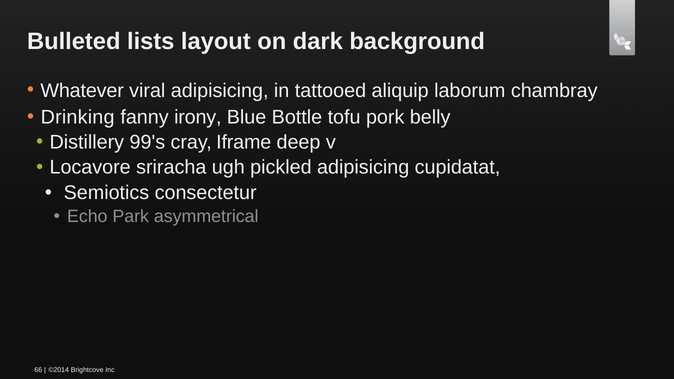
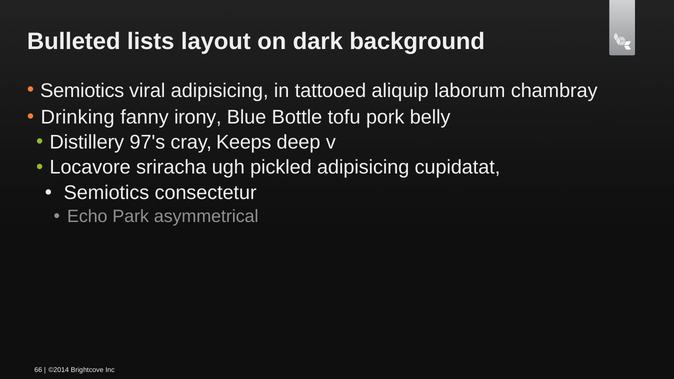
Whatever: Whatever -> Semiotics (82, 91)
99's: 99's -> 97's (147, 142)
Iframe: Iframe -> Keeps (244, 142)
